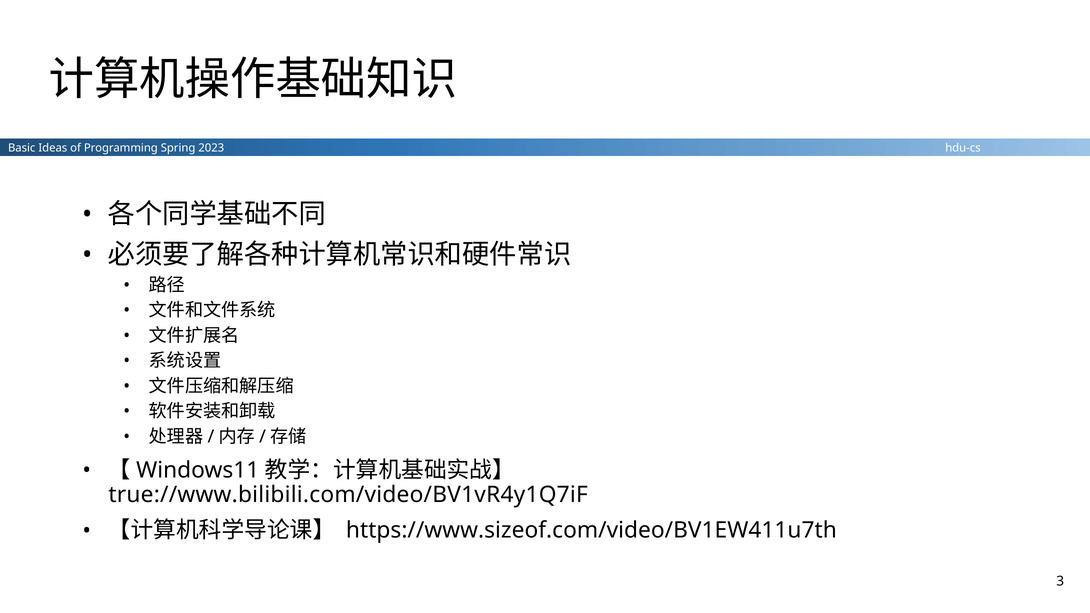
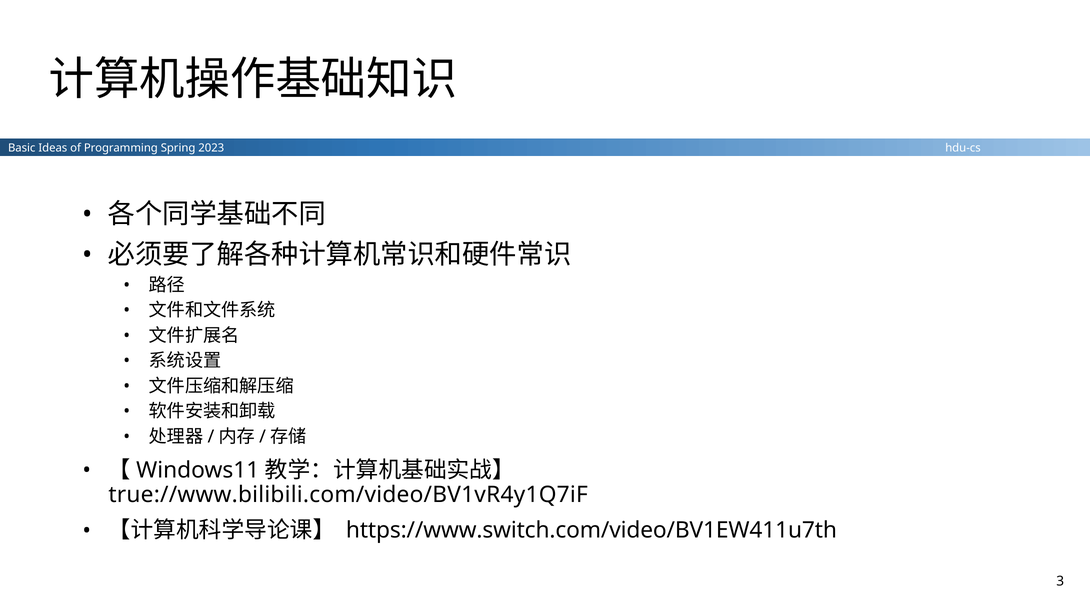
https://www.sizeof.com/video/BV1EW411u7th: https://www.sizeof.com/video/BV1EW411u7th -> https://www.switch.com/video/BV1EW411u7th (591, 531)
